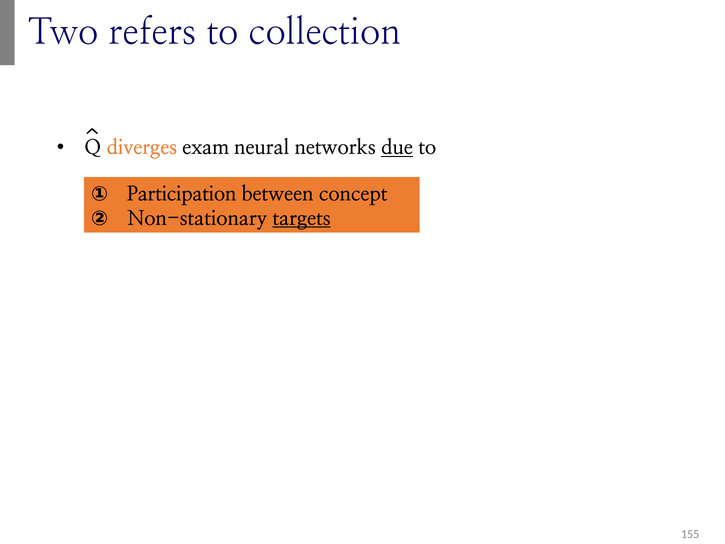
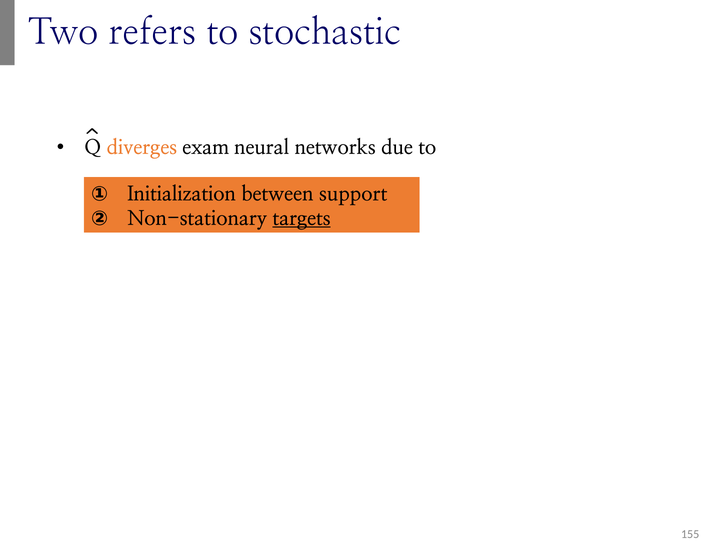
collection: collection -> stochastic (325, 32)
due underline: present -> none (397, 148)
Participation: Participation -> Initialization (182, 194)
concept: concept -> support (353, 194)
